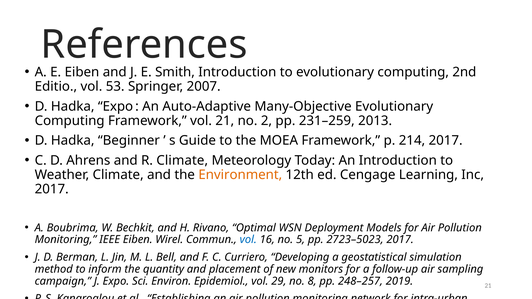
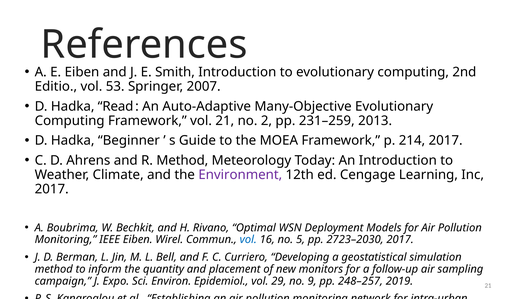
Hadka Expo: Expo -> Read (116, 106)
R Climate: Climate -> Method (182, 161)
Environment colour: orange -> purple (240, 175)
2723–5023: 2723–5023 -> 2723–2030 (355, 240)
8: 8 -> 9 (312, 281)
